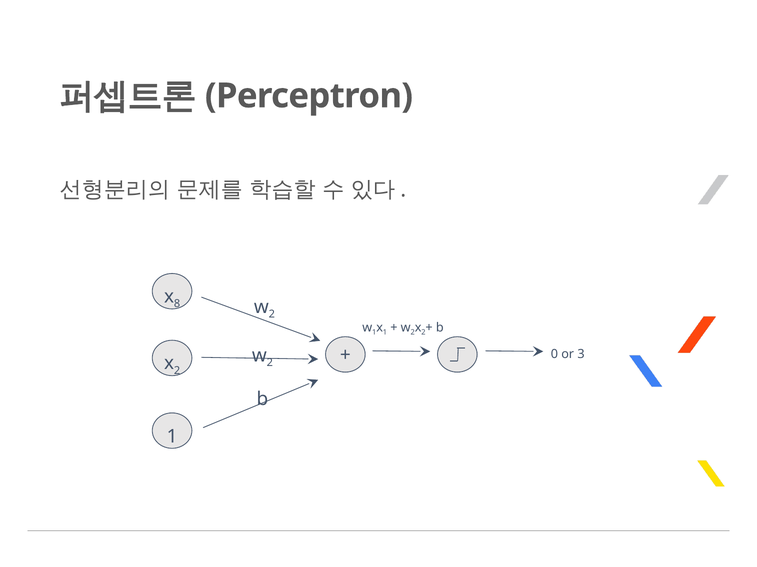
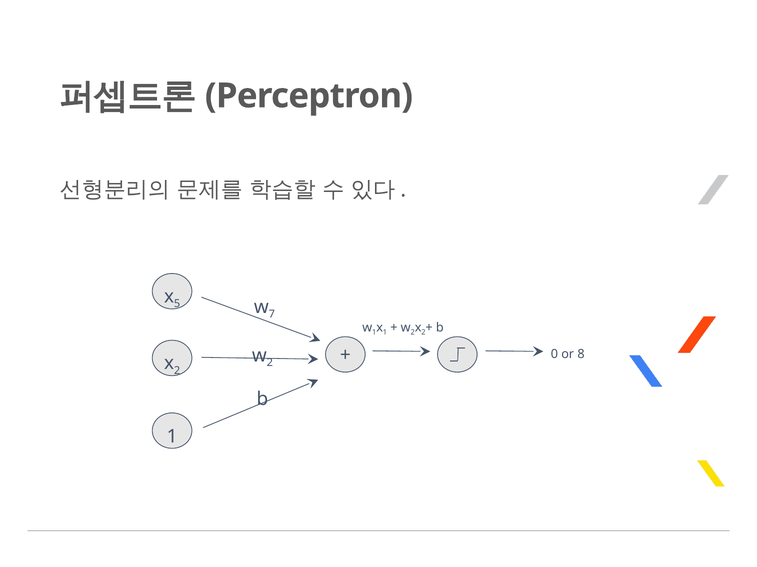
8: 8 -> 5 (177, 304)
2: 2 -> 7 (272, 315)
3: 3 -> 8 (581, 355)
